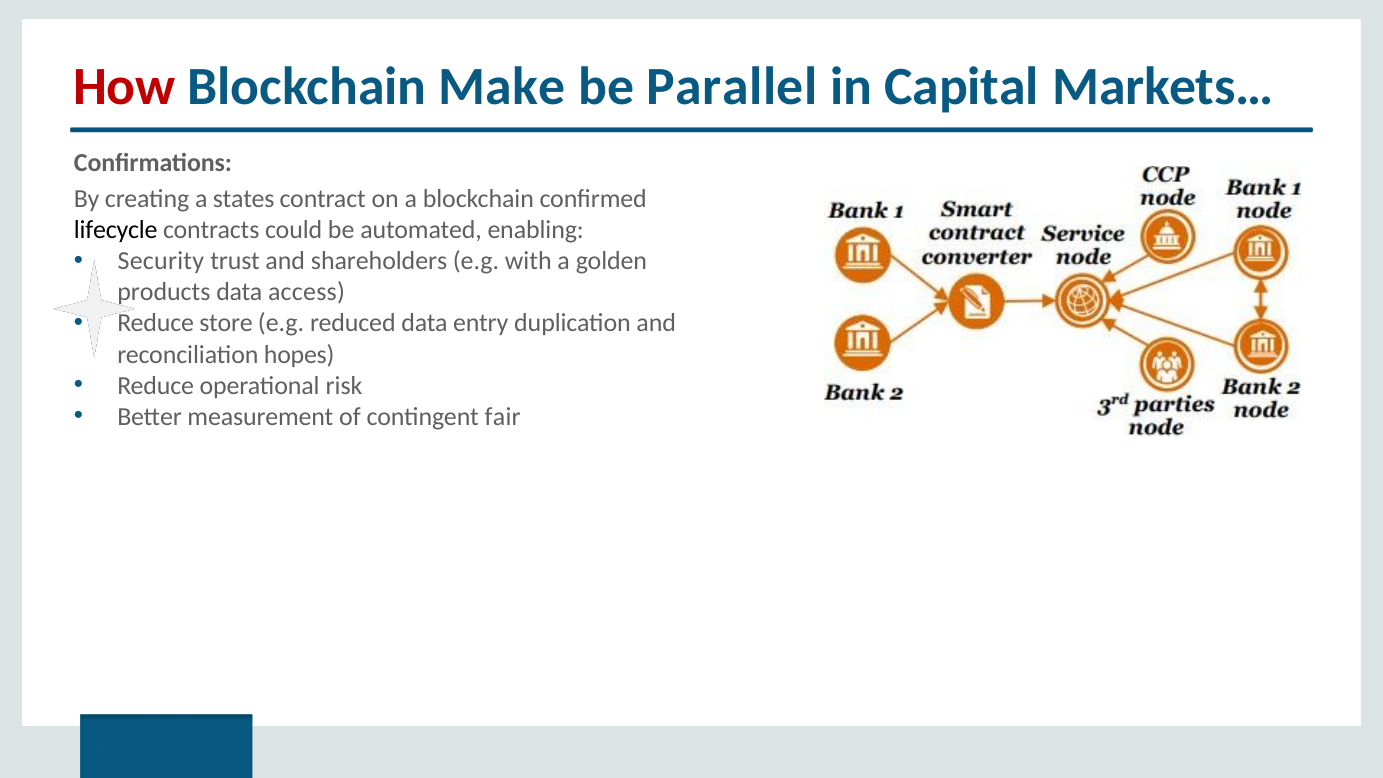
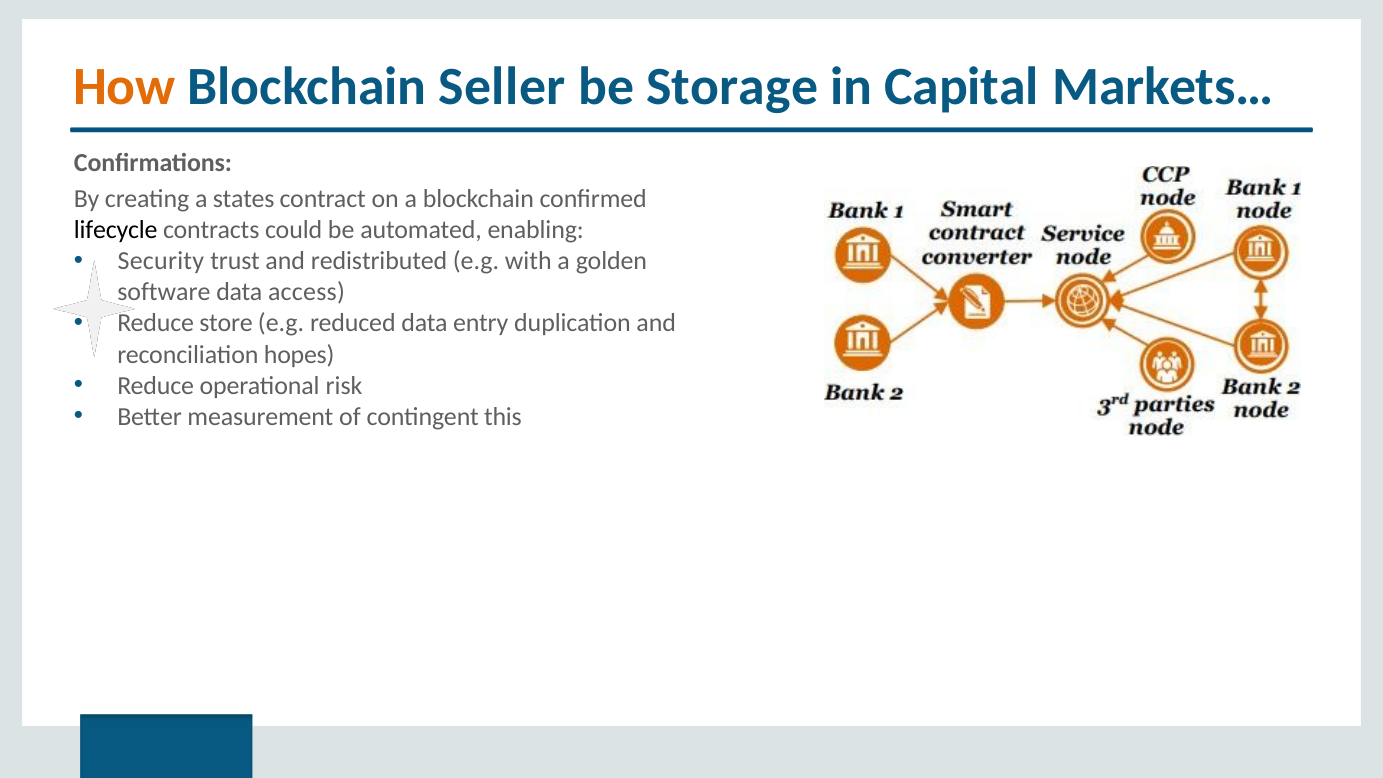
How colour: red -> orange (125, 87)
Make: Make -> Seller (502, 87)
Parallel: Parallel -> Storage (732, 87)
shareholders: shareholders -> redistributed (379, 261)
products: products -> software (164, 292)
fair: fair -> this (503, 417)
